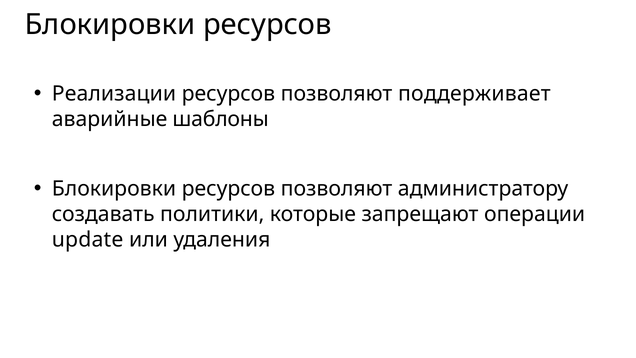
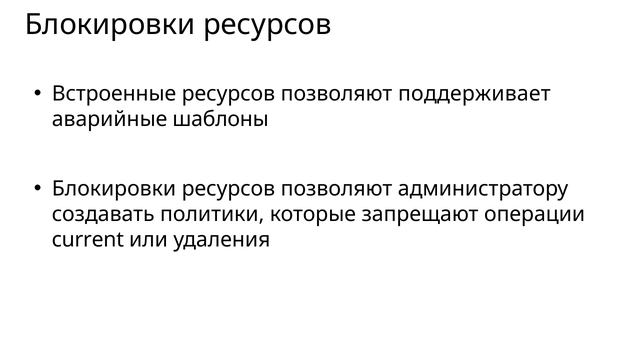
Реализации: Реализации -> Встроенные (114, 94)
update: update -> current (88, 240)
